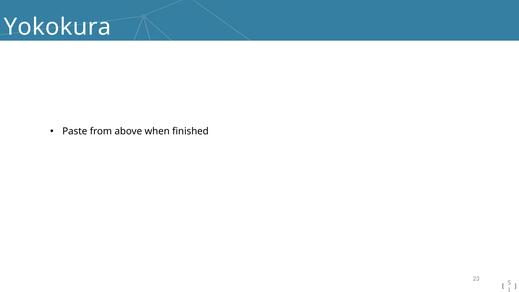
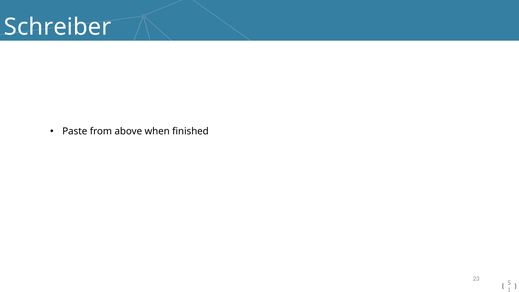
Yokokura: Yokokura -> Schreiber (58, 27)
